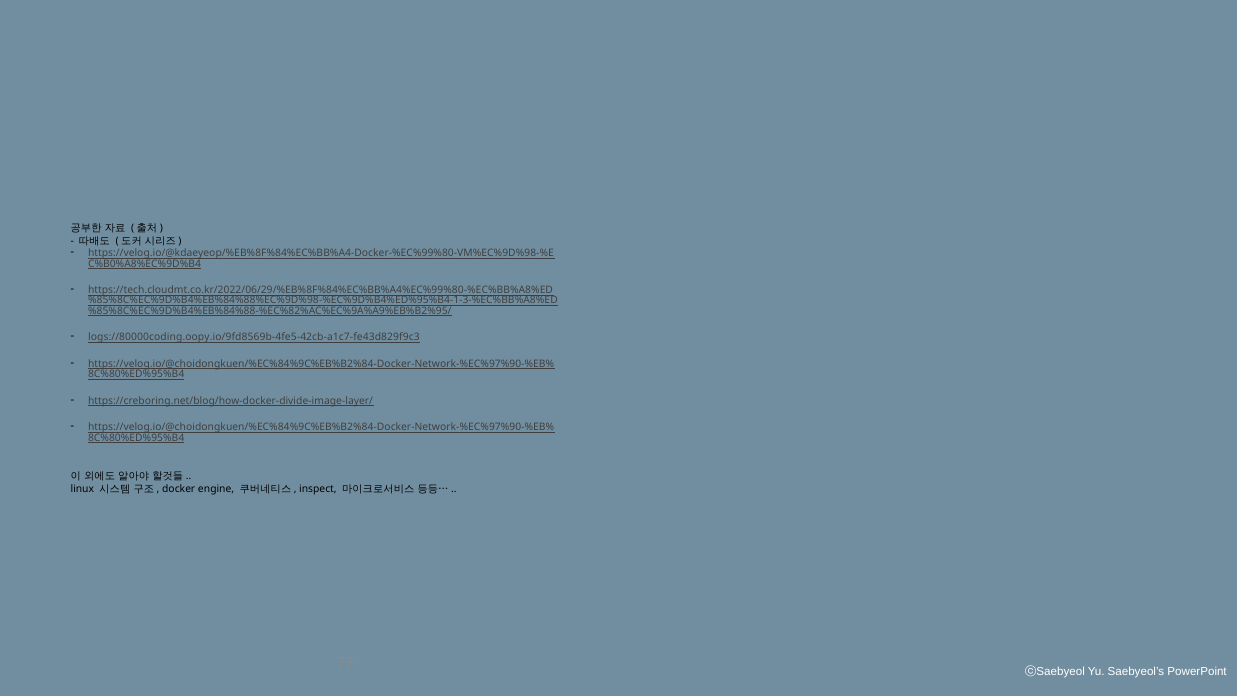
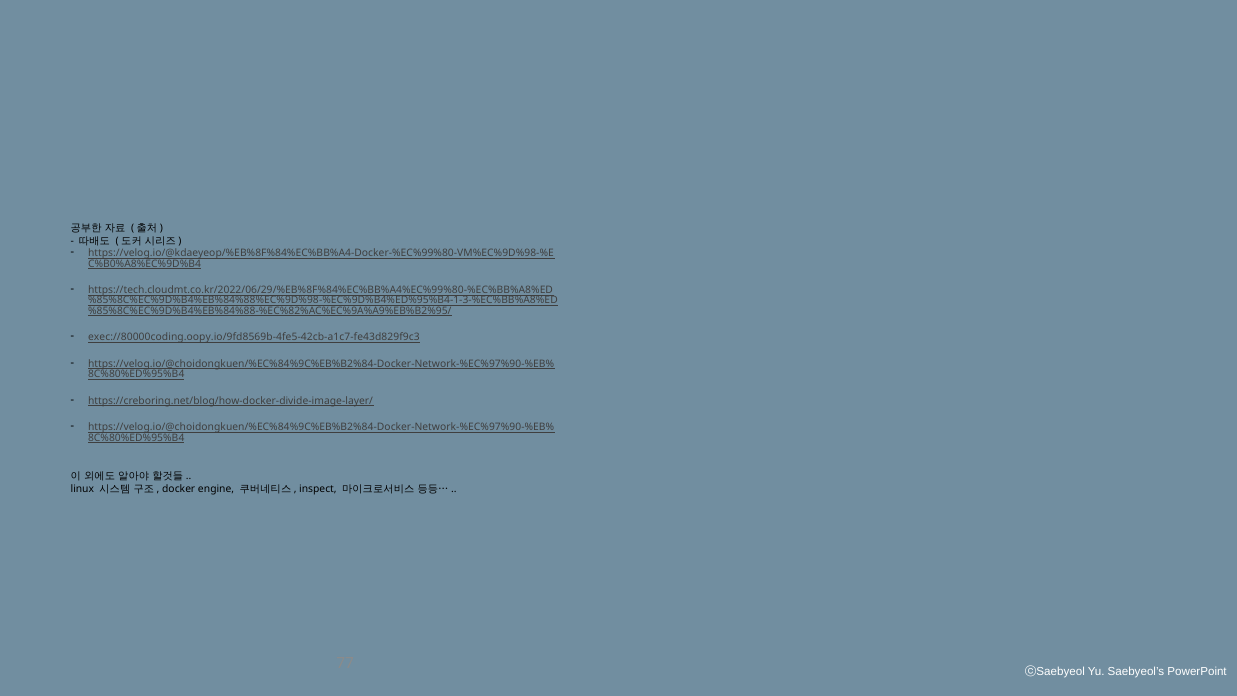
logs://80000coding.oopy.io/9fd8569b-4fe5-42cb-a1c7-fe43d829f9c3: logs://80000coding.oopy.io/9fd8569b-4fe5-42cb-a1c7-fe43d829f9c3 -> exec://80000coding.oopy.io/9fd8569b-4fe5-42cb-a1c7-fe43d829f9c3 (254, 337)
